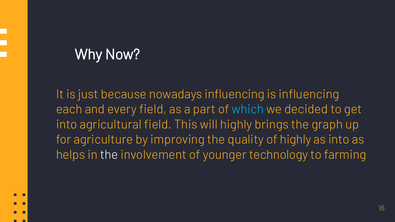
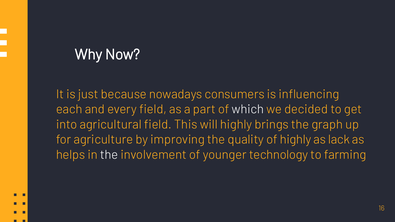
nowadays influencing: influencing -> consumers (235, 94)
which colour: light blue -> white (248, 109)
as into: into -> lack (339, 140)
